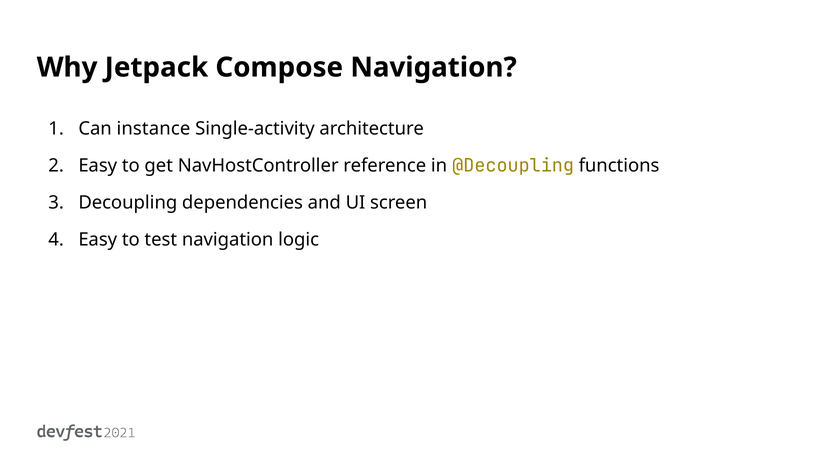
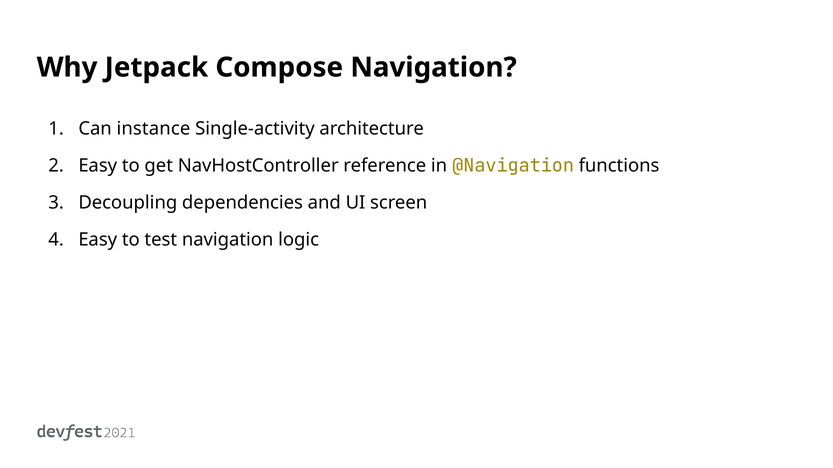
@Decoupling: @Decoupling -> @Navigation (513, 166)
